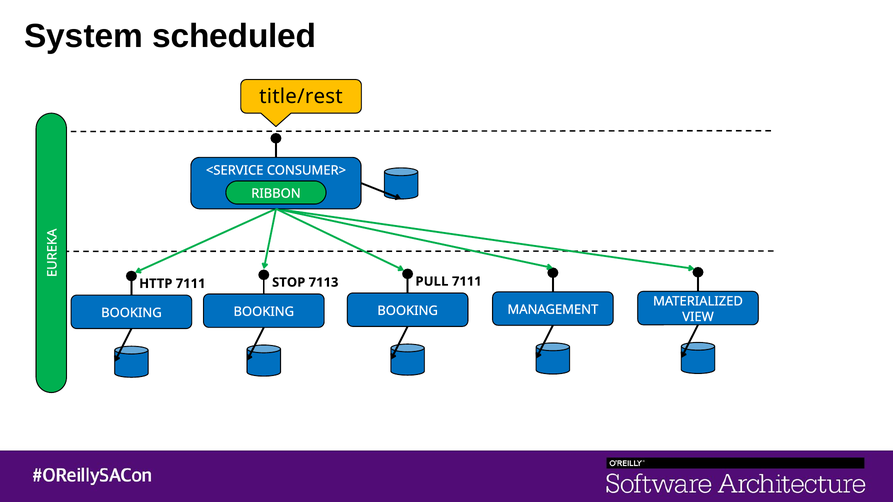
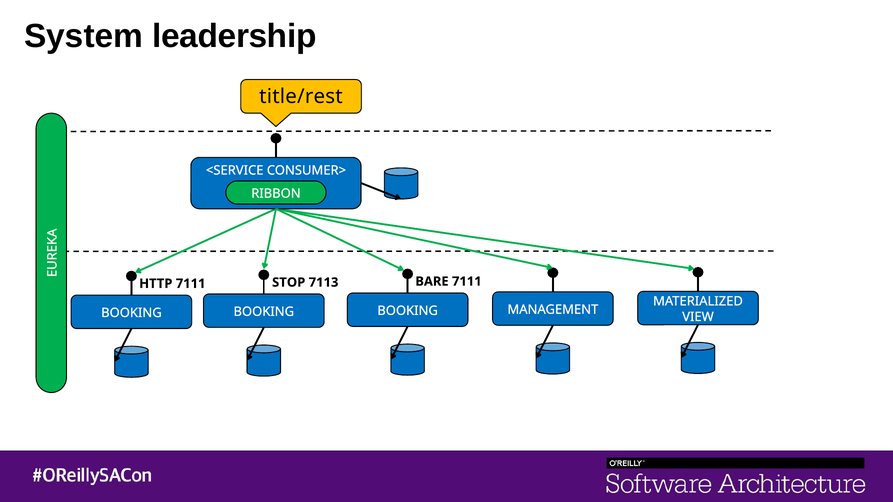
scheduled: scheduled -> leadership (234, 36)
PULL: PULL -> BARE (432, 282)
